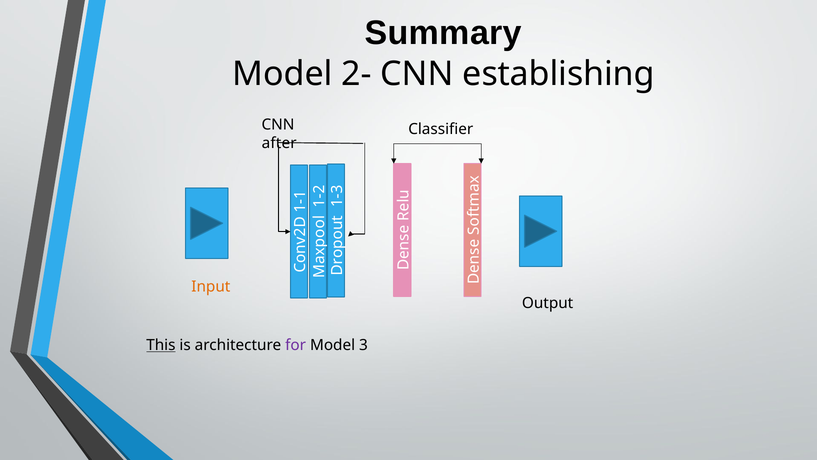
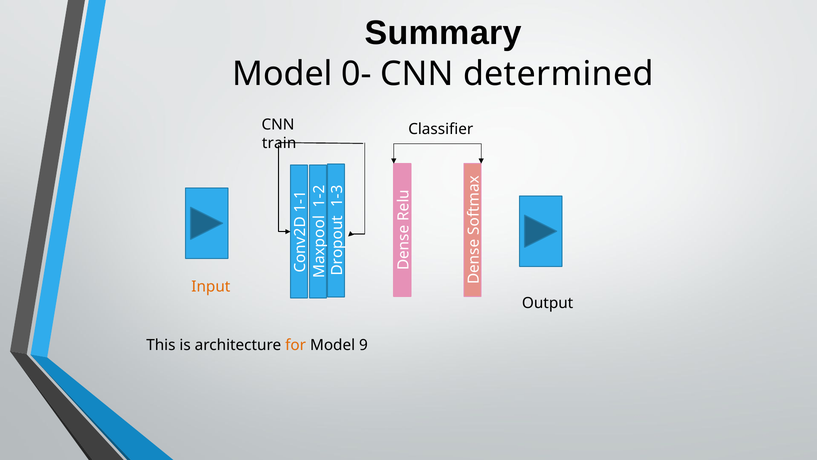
2-: 2- -> 0- (356, 74)
establishing: establishing -> determined (558, 74)
after: after -> train (279, 143)
This underline: present -> none (161, 345)
for colour: purple -> orange (296, 345)
Model 3: 3 -> 9 (363, 345)
